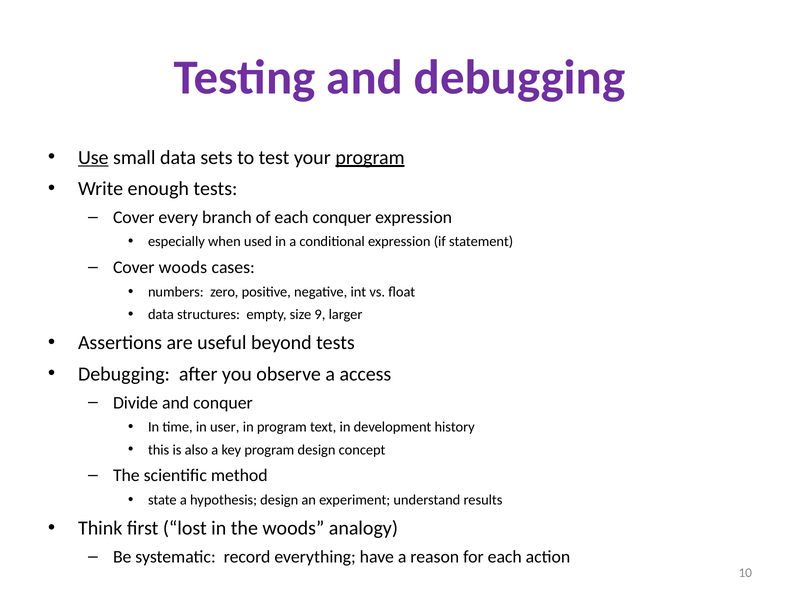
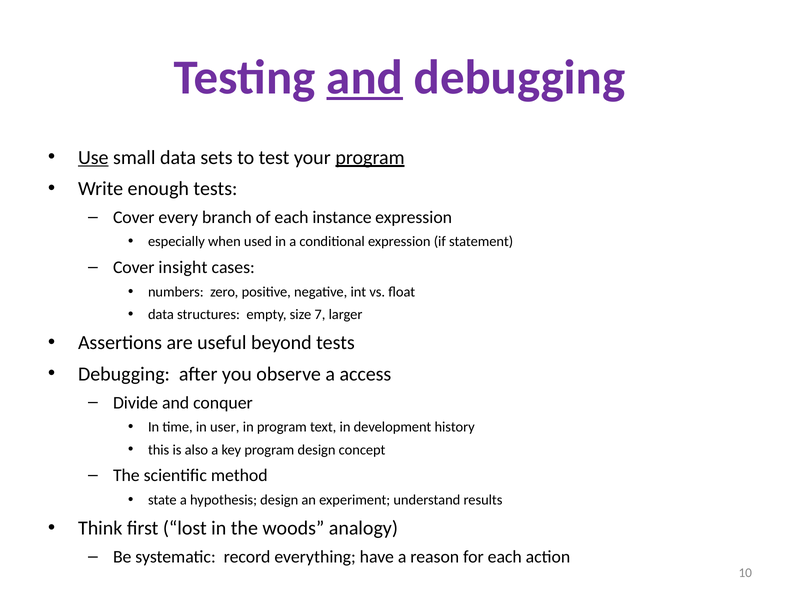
and underline: none -> present (365, 77)
each conquer: conquer -> instance (342, 217)
Cover woods: woods -> insight (183, 267)
9: 9 -> 7 (320, 315)
